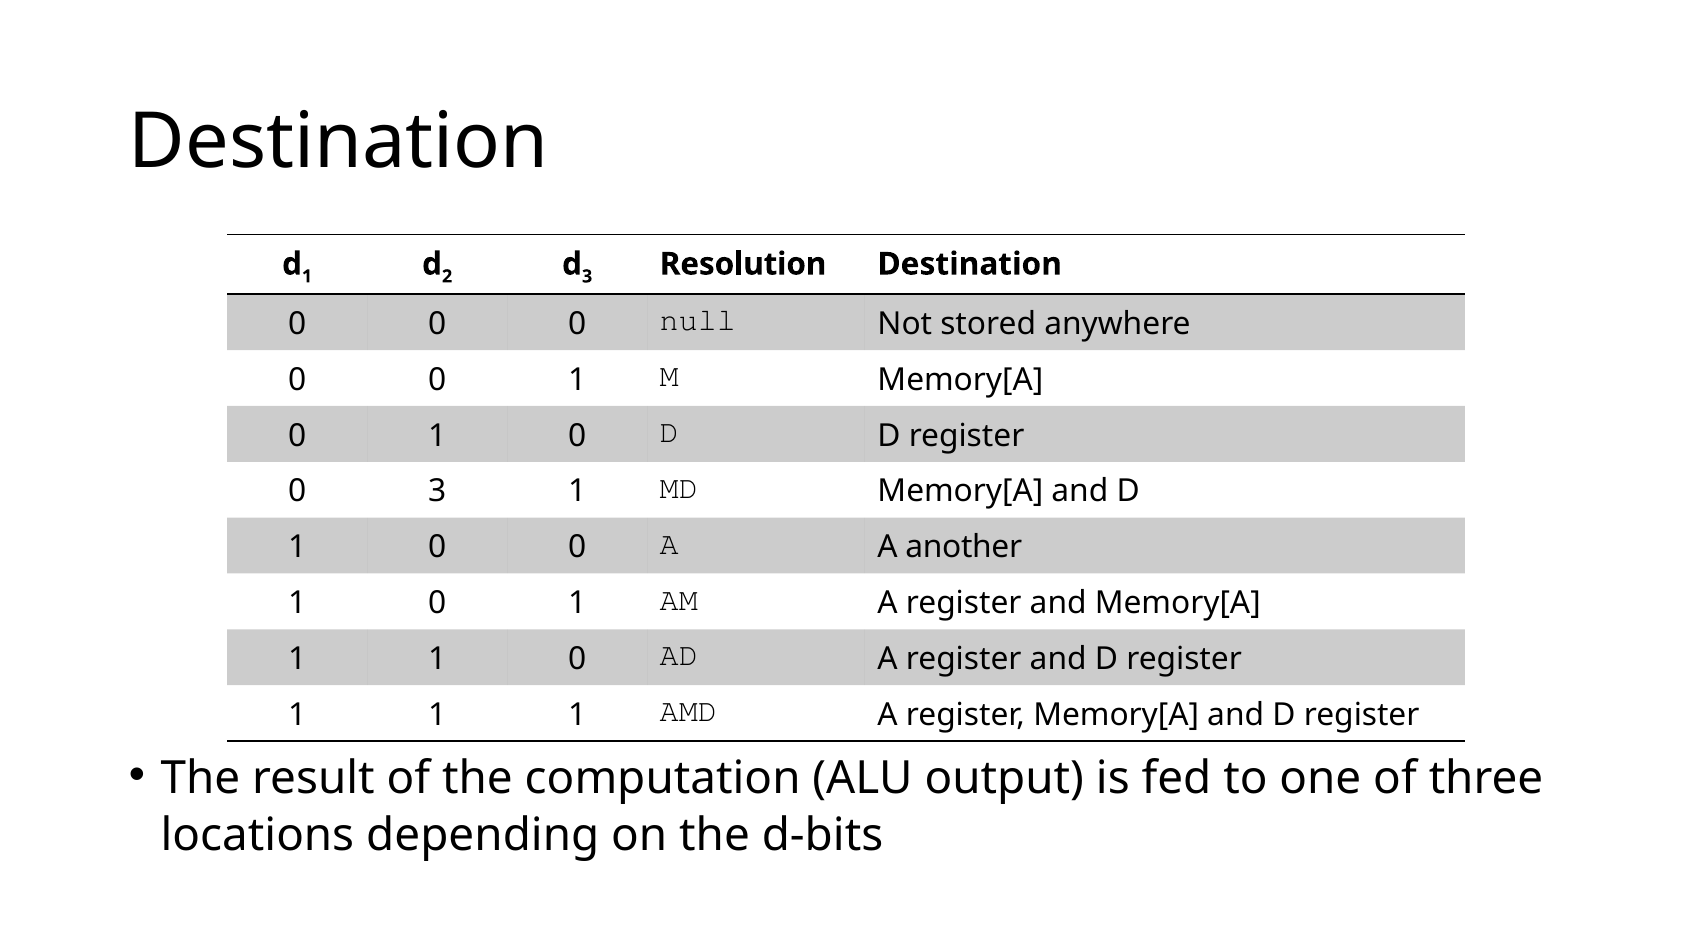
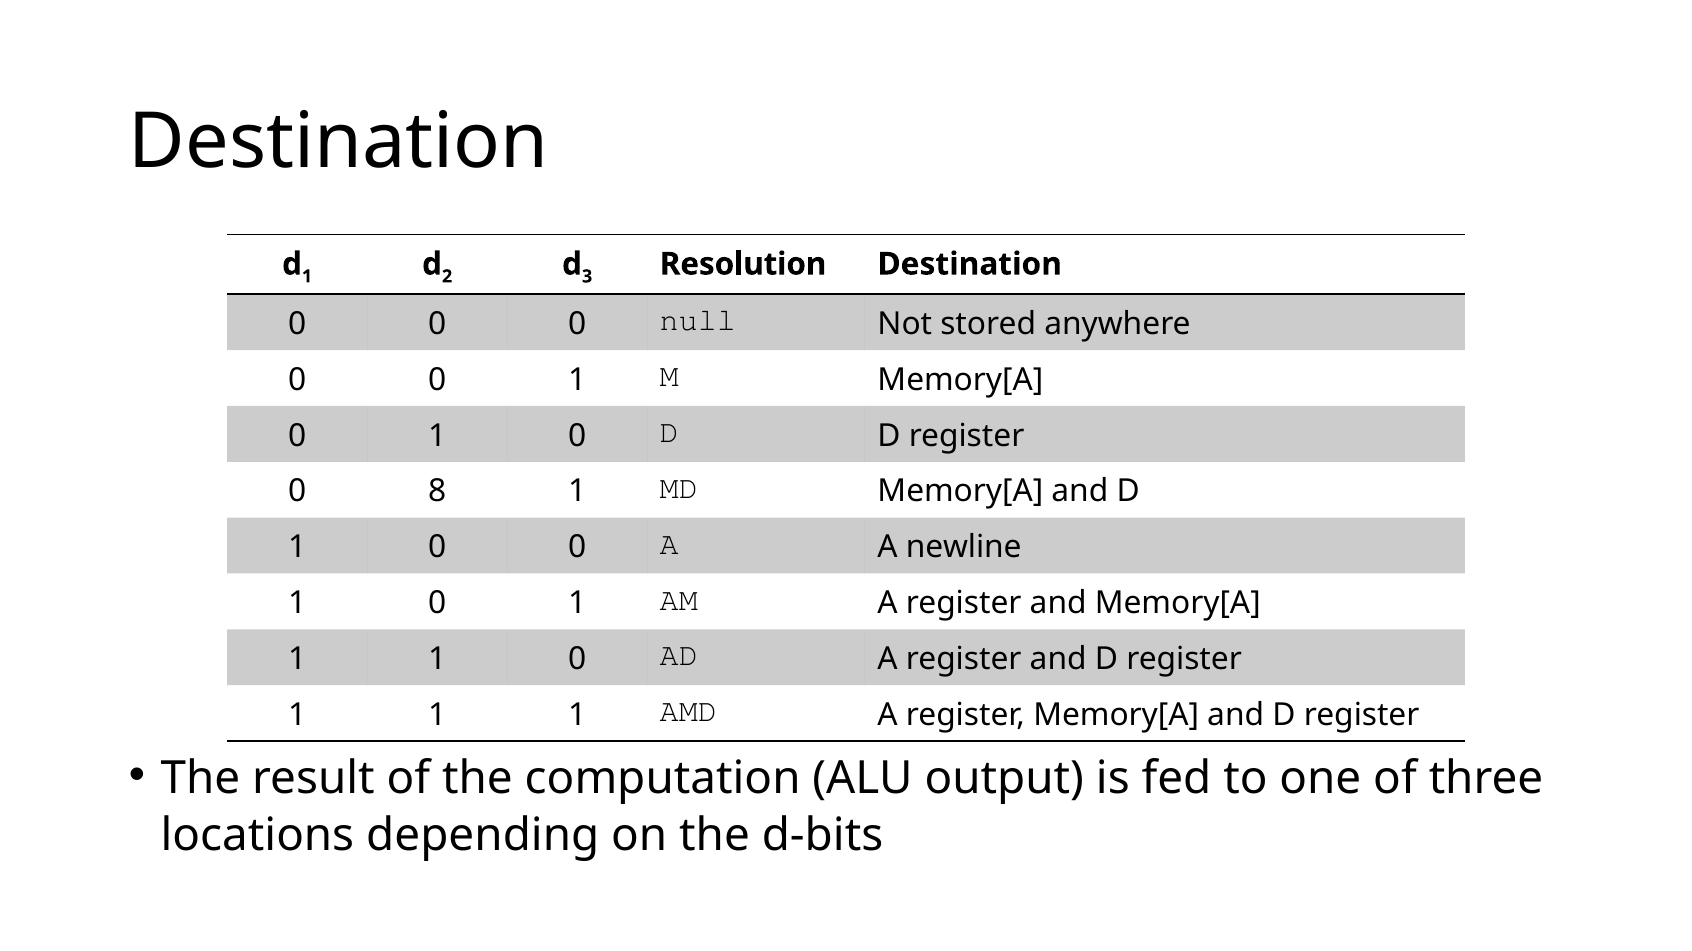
0 3: 3 -> 8 (437, 492)
another: another -> newline (964, 548)
